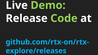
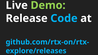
Code colour: light green -> light blue (64, 18)
